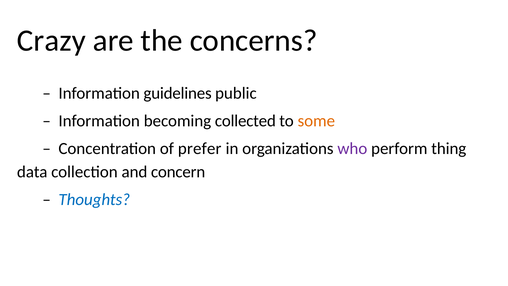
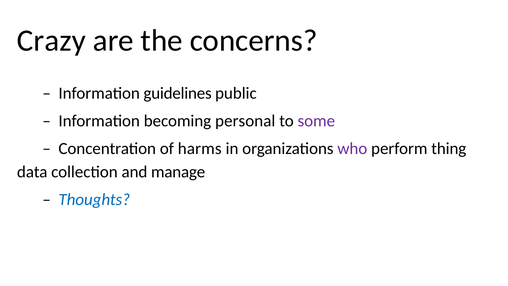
collected: collected -> personal (245, 121)
some colour: orange -> purple (316, 121)
prefer: prefer -> harms (200, 148)
concern: concern -> manage (178, 172)
